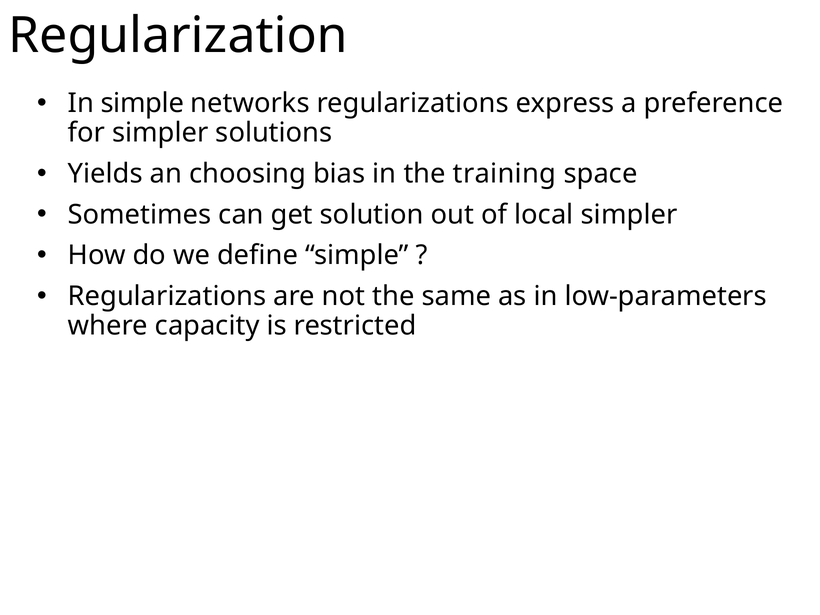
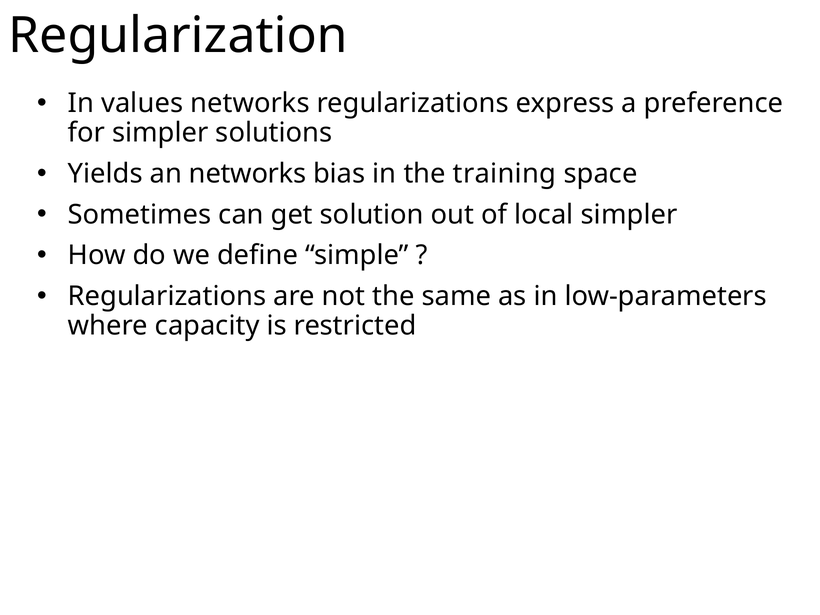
In simple: simple -> values (142, 103)
an choosing: choosing -> networks (248, 174)
